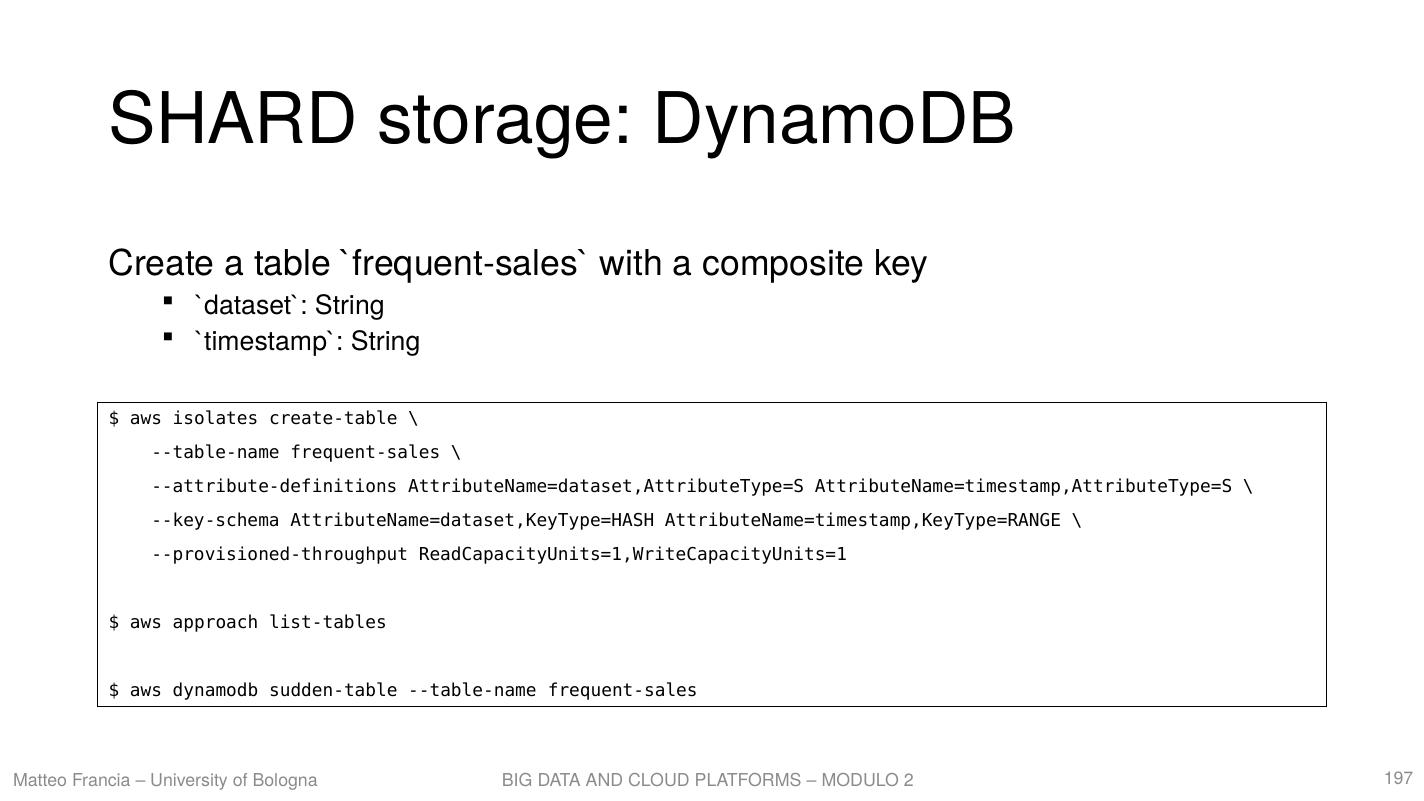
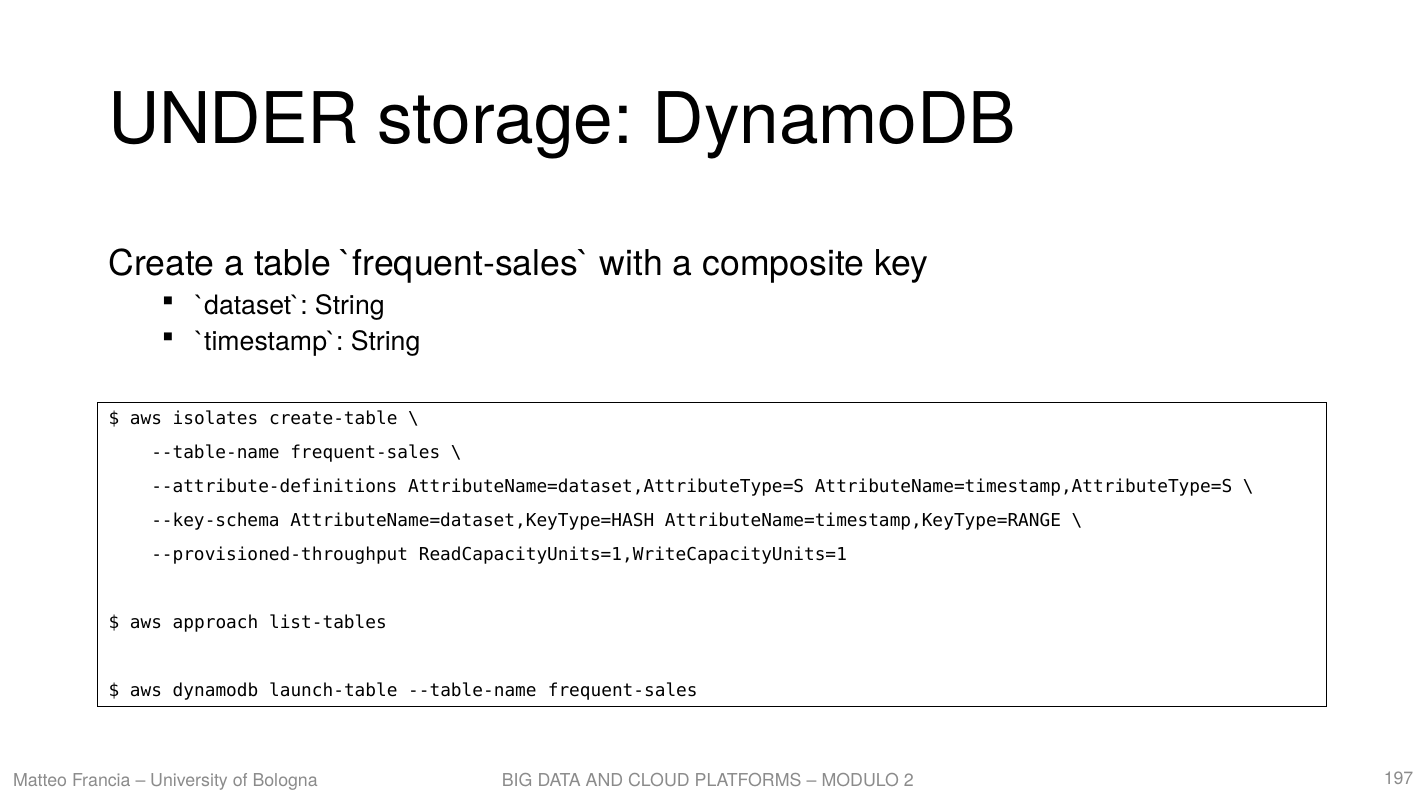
SHARD: SHARD -> UNDER (233, 120)
sudden-table: sudden-table -> launch-table (333, 691)
